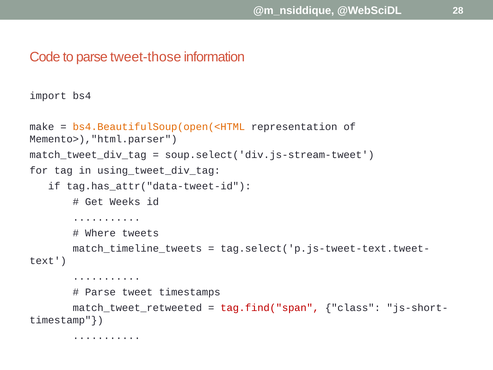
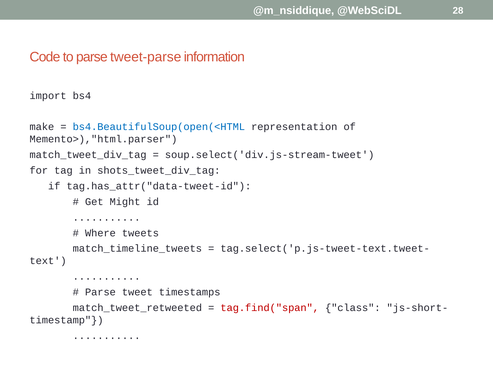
tweet-those: tweet-those -> tweet-parse (146, 57)
bs4.BeautifulSoup(open(<HTML colour: orange -> blue (159, 127)
using_tweet_div_tag: using_tweet_div_tag -> shots_tweet_div_tag (159, 170)
Weeks: Weeks -> Might (125, 202)
